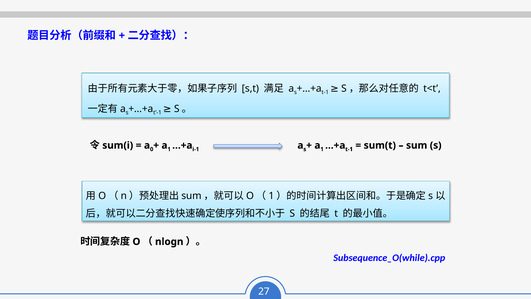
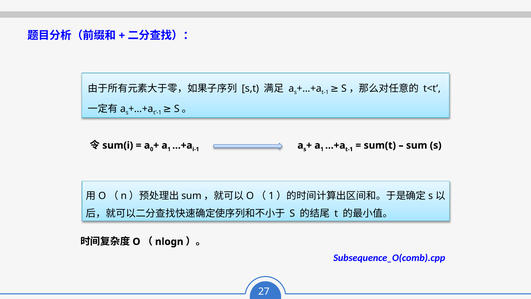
Subsequence_O(while).cpp: Subsequence_O(while).cpp -> Subsequence_O(comb).cpp (389, 257)
